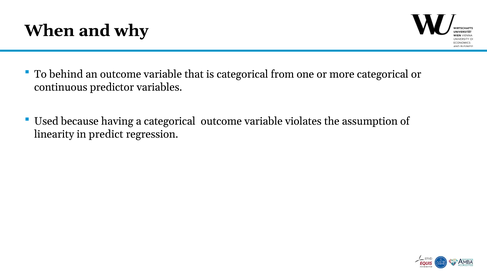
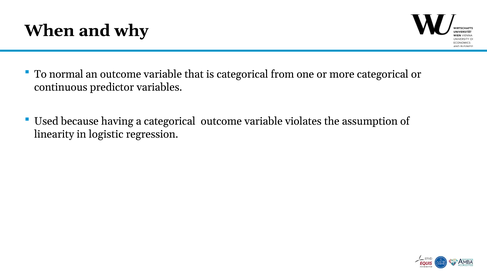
behind: behind -> normal (66, 74)
predict: predict -> logistic (106, 134)
